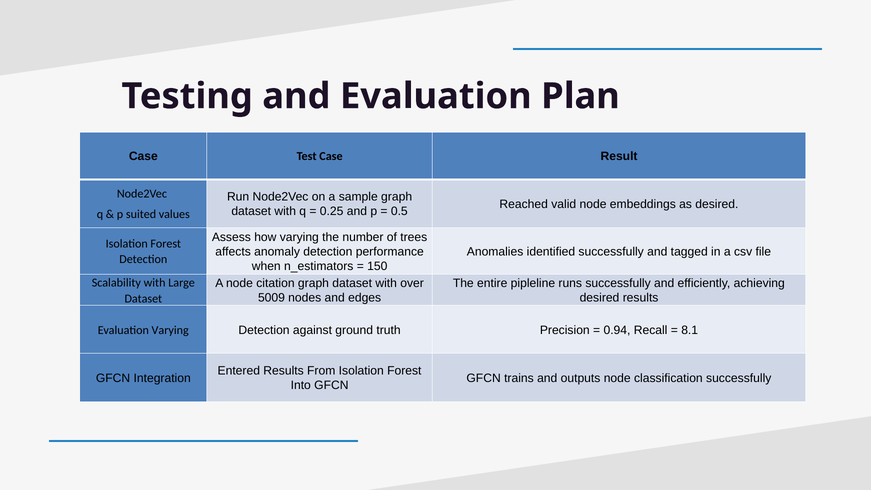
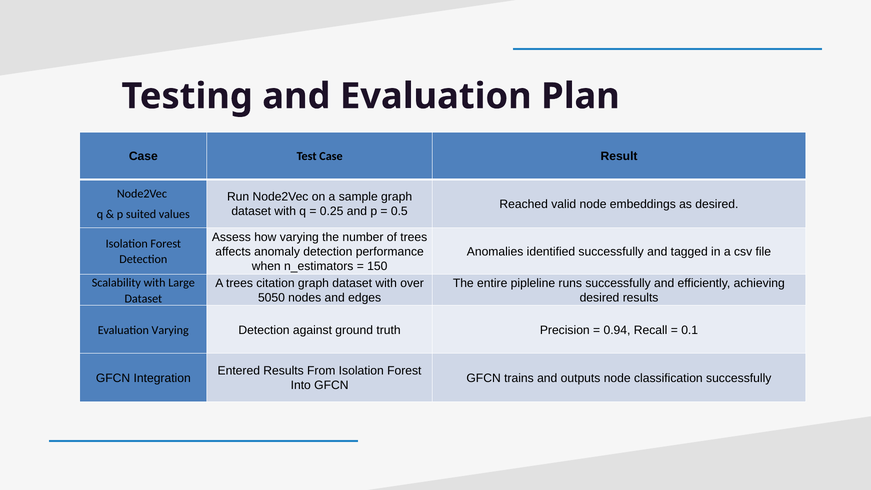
A node: node -> trees (239, 283)
5009: 5009 -> 5050 (271, 298)
8.1: 8.1 -> 0.1 (690, 330)
